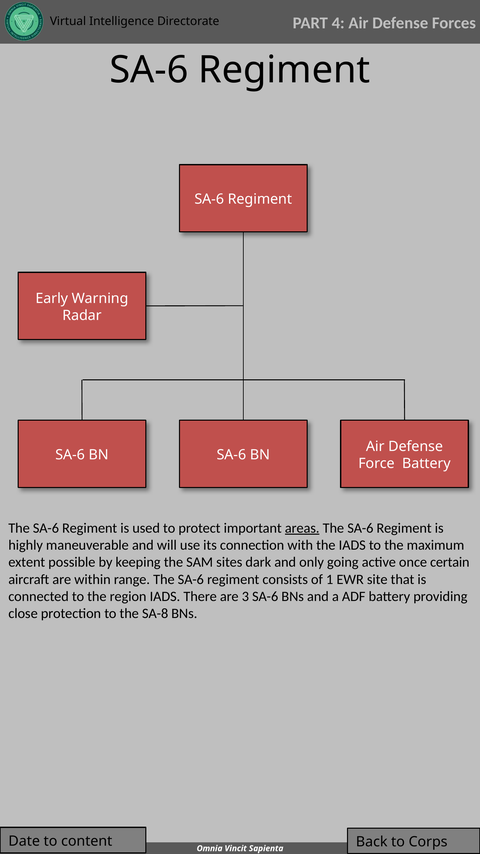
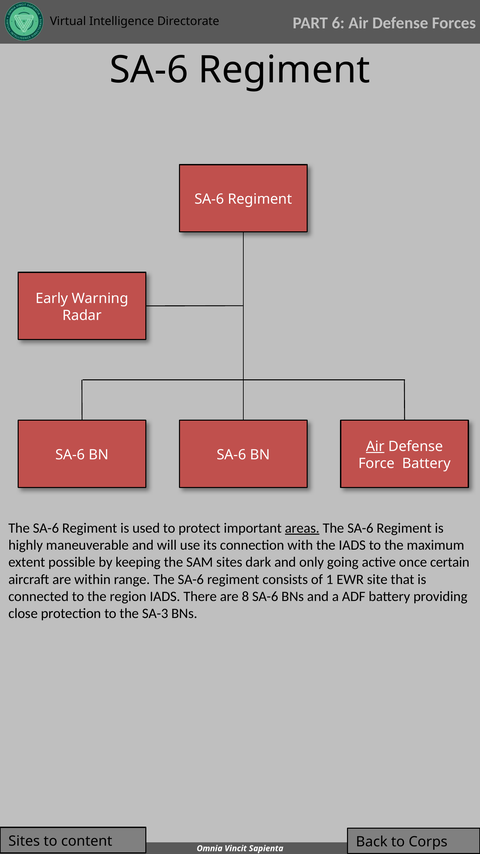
4: 4 -> 6 (338, 23)
Air underline: none -> present (375, 446)
3: 3 -> 8 (245, 596)
SA-8: SA-8 -> SA-3 (155, 613)
Date: Date -> Sites (24, 840)
